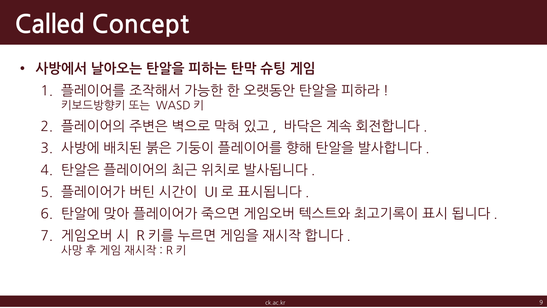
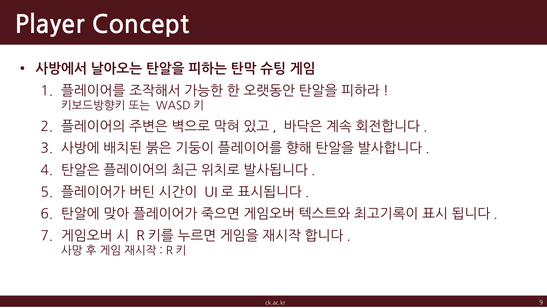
Called: Called -> Player (50, 25)
